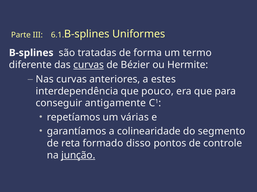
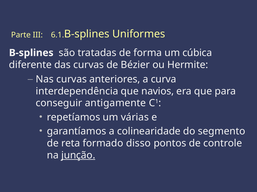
termo: termo -> cúbica (197, 53)
curvas underline: present -> none (89, 65)
estes: estes -> curva (164, 79)
pouco: pouco -> navios (158, 91)
